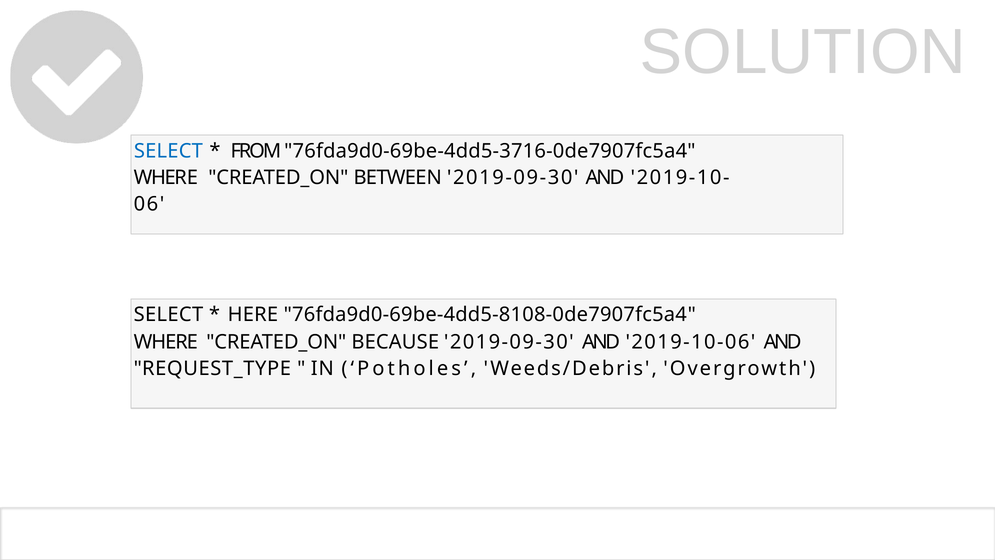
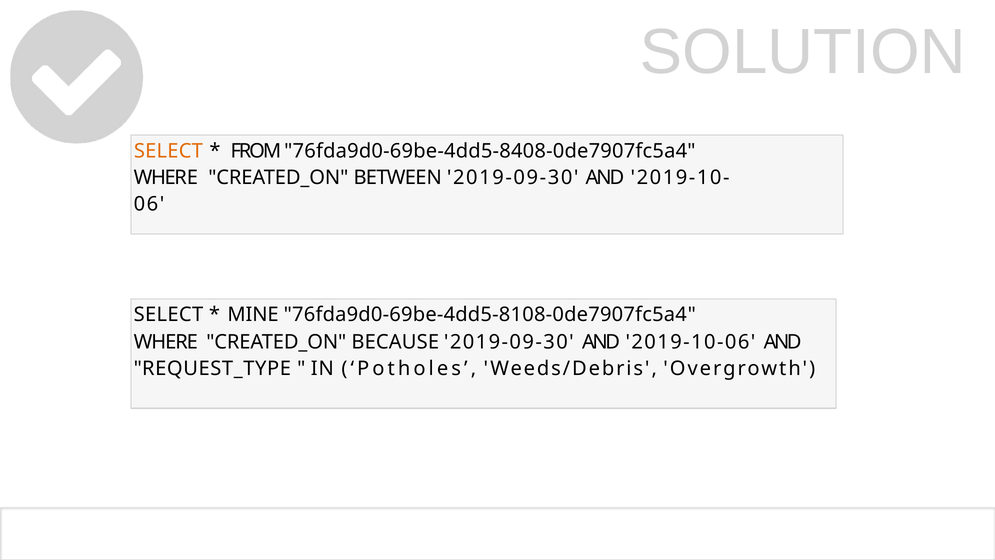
SELECT colour: blue -> orange (168, 151)
76fda9d0-69be-4dd5-3716-0de7907fc5a4: 76fda9d0-69be-4dd5-3716-0de7907fc5a4 -> 76fda9d0-69be-4dd5-8408-0de7907fc5a4 (490, 151)
HERE: HERE -> MINE (253, 315)
